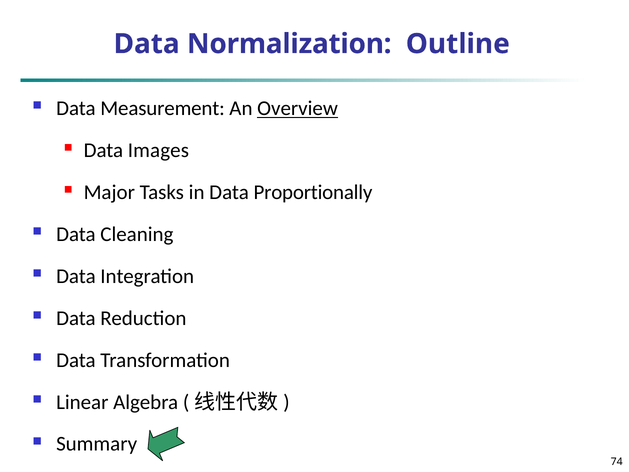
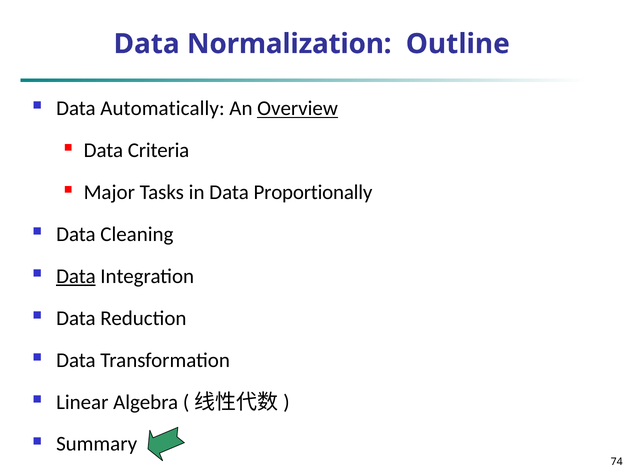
Measurement: Measurement -> Automatically (162, 108)
Images: Images -> Criteria (159, 150)
Data underline: none -> present (76, 276)
